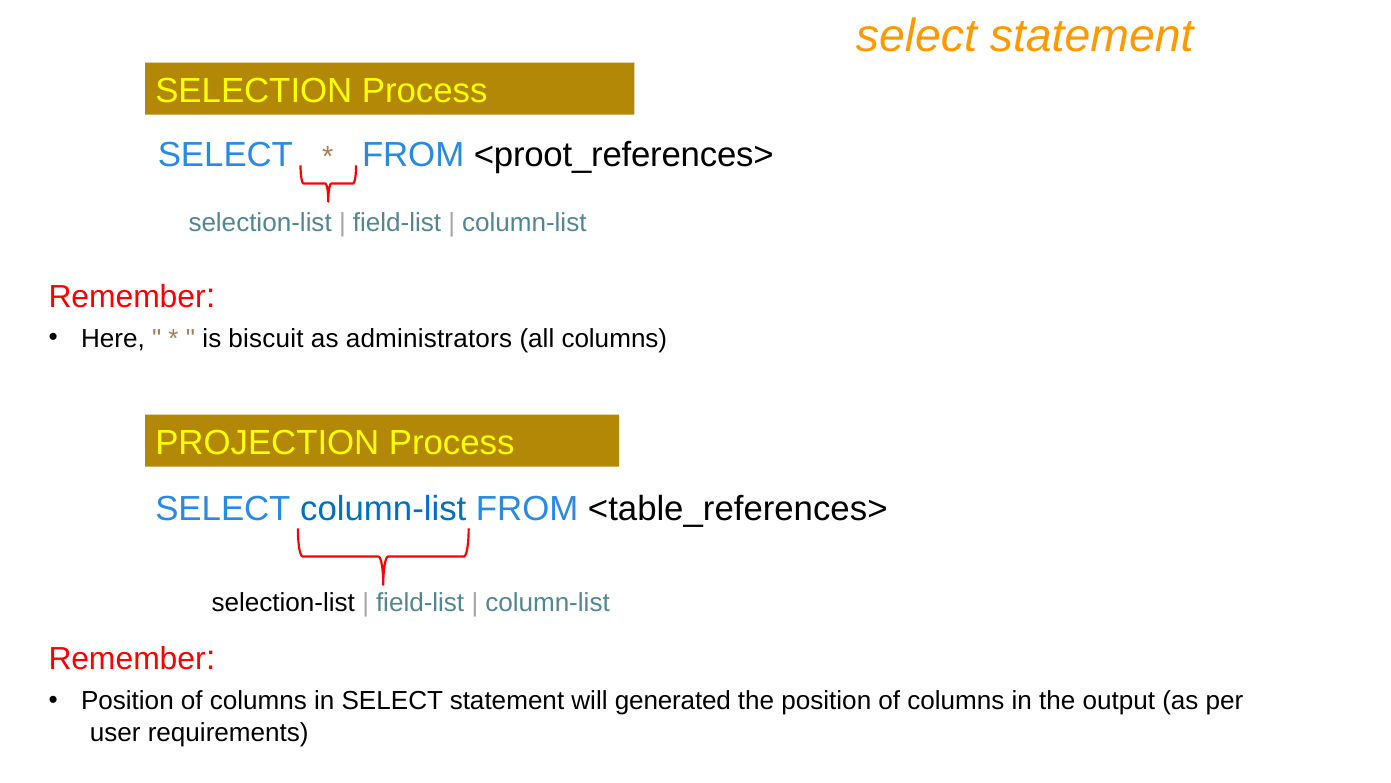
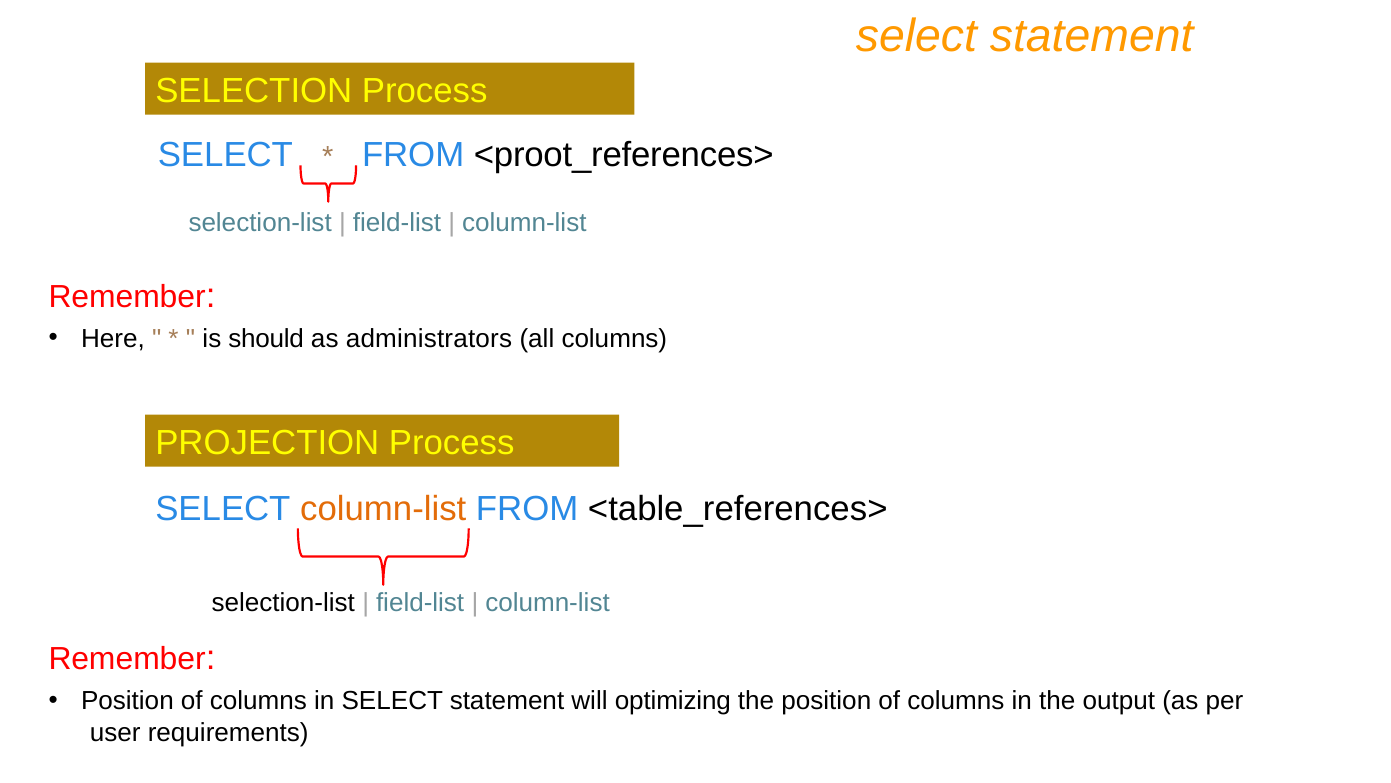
biscuit: biscuit -> should (266, 338)
column-list colour: blue -> orange (383, 508)
generated: generated -> optimizing (673, 701)
